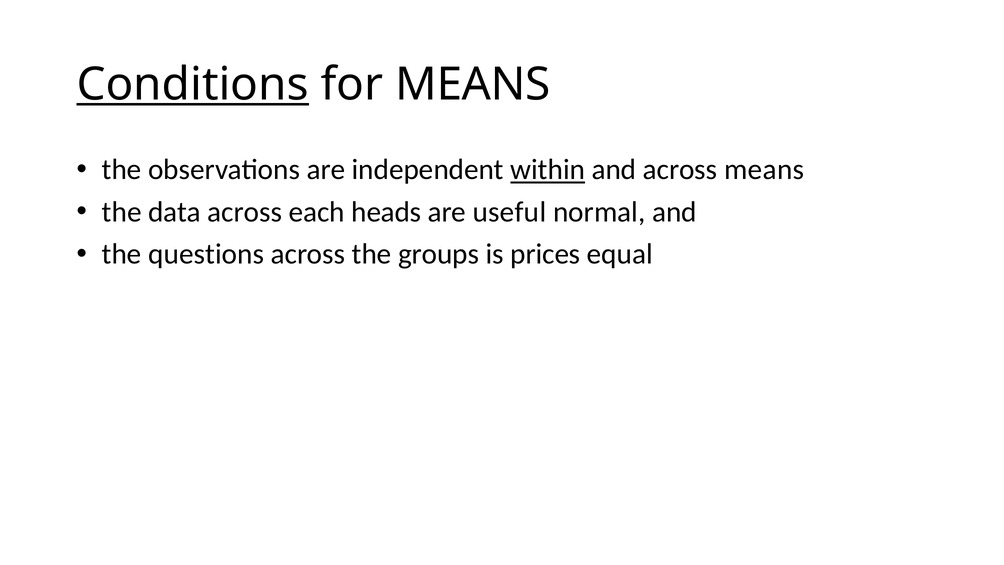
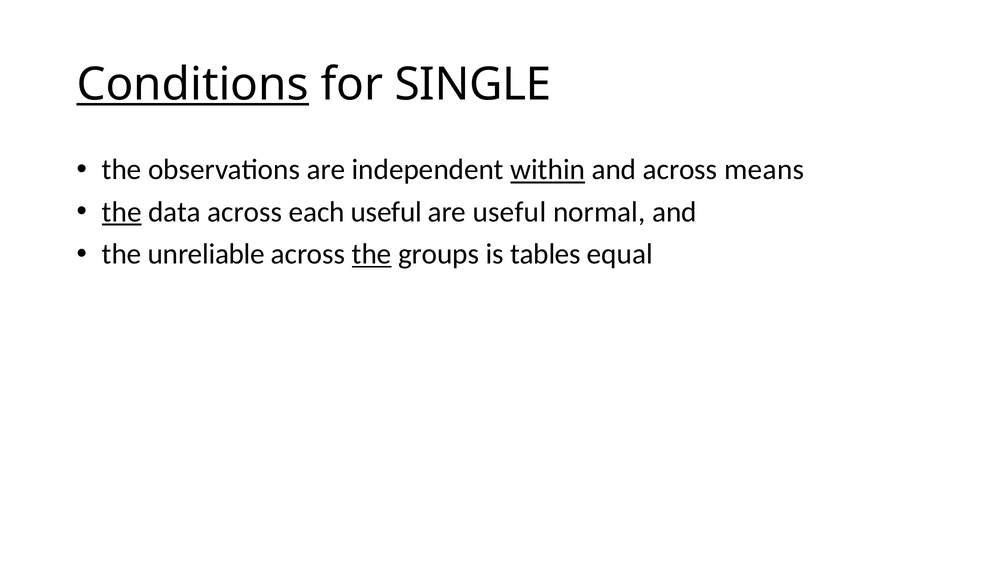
for MEANS: MEANS -> SINGLE (473, 84)
the underline: none -> present (122, 212)
each heads: heads -> useful (386, 212)
questions: questions -> unreliable (206, 254)
the underline: none -> present (372, 254)
prices: prices -> tables (545, 254)
